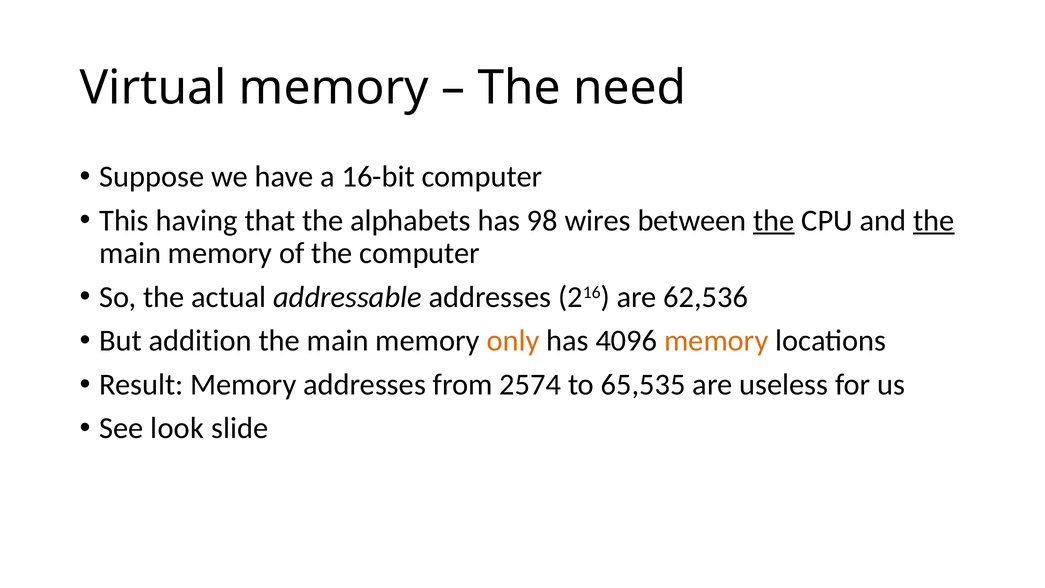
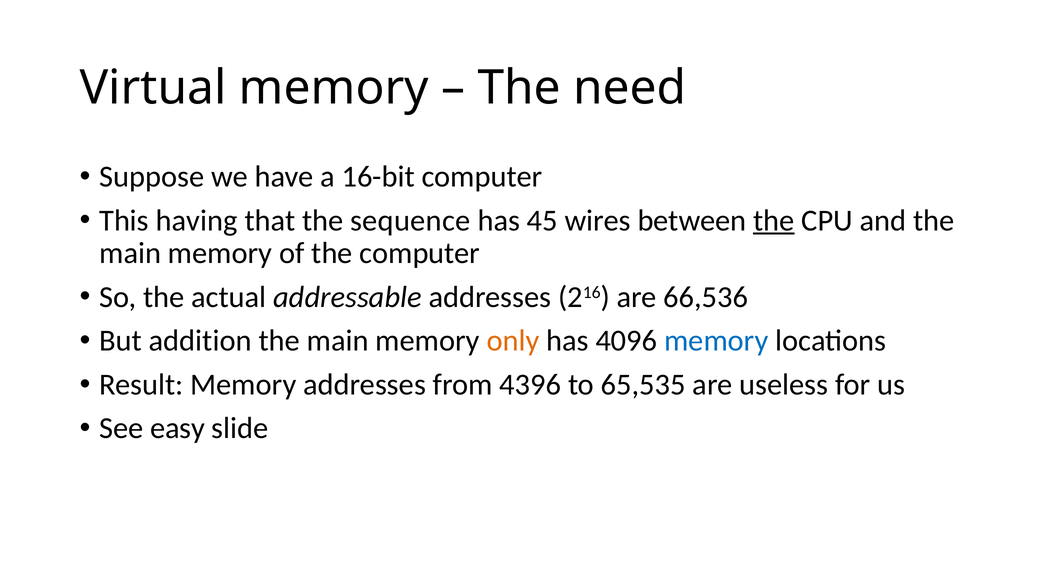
alphabets: alphabets -> sequence (410, 220)
98: 98 -> 45 (542, 220)
the underline: present -> none (934, 220)
62,536: 62,536 -> 66,536 (706, 297)
memory colour: orange -> blue (716, 341)
2574: 2574 -> 4396 (530, 384)
look: look -> easy (178, 428)
